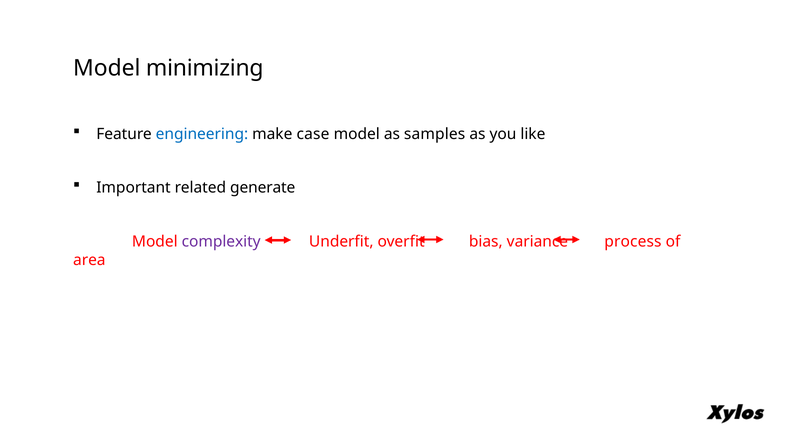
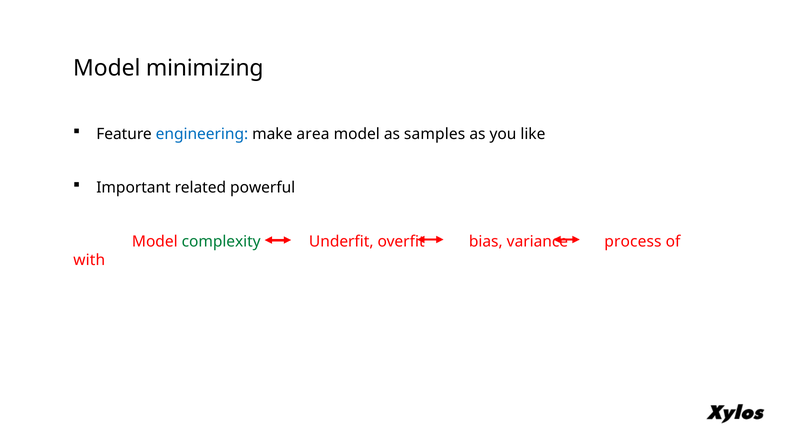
case: case -> area (313, 134)
generate: generate -> powerful (263, 188)
complexity colour: purple -> green (221, 241)
area: area -> with (89, 260)
